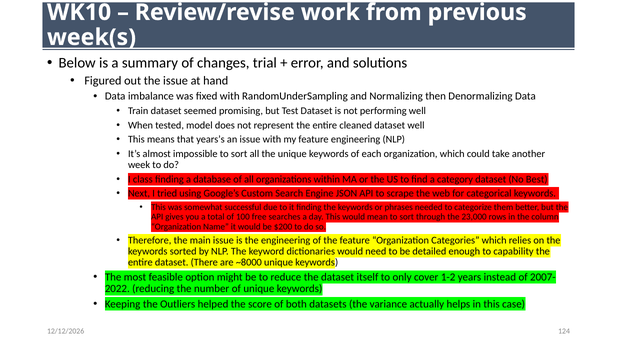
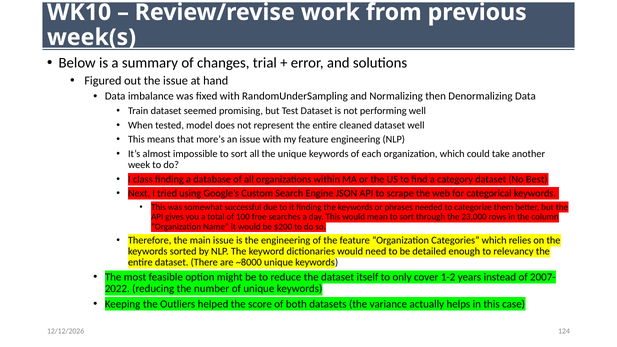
years’s: years’s -> more’s (211, 140)
capability: capability -> relevancy (513, 251)
